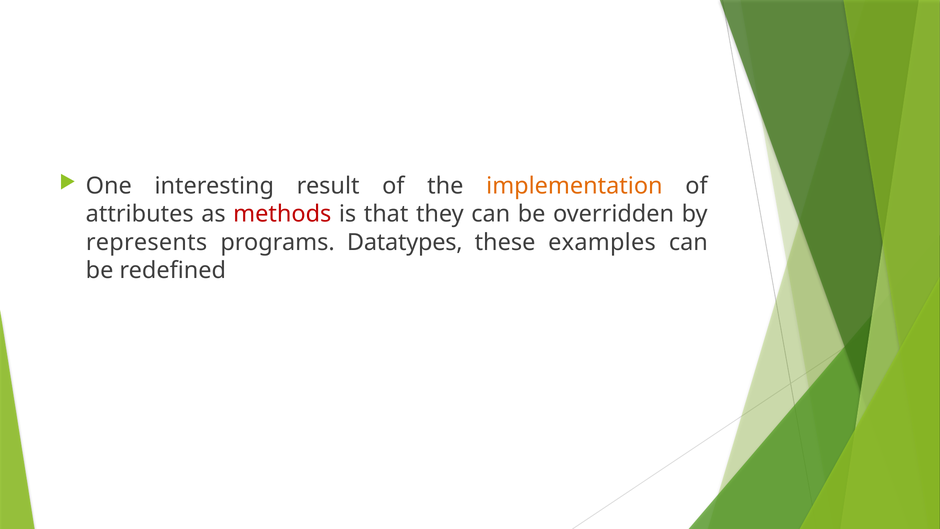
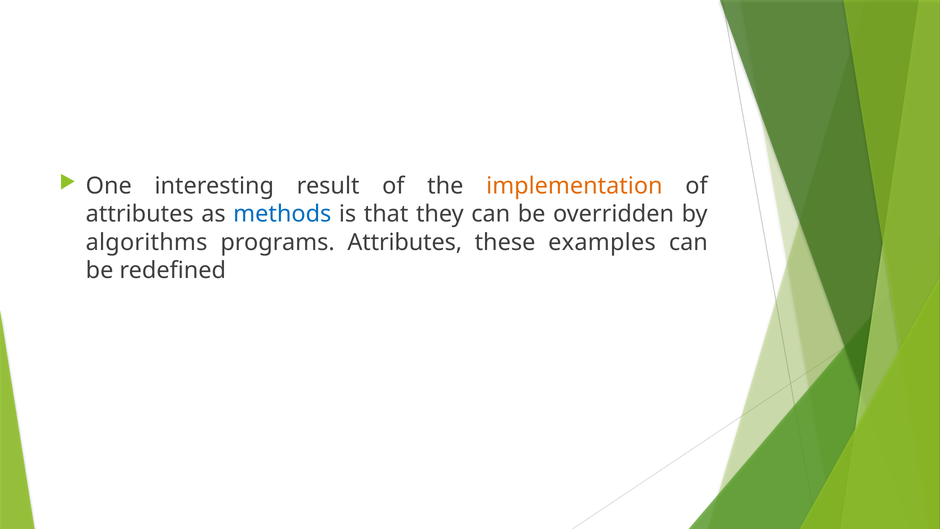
methods colour: red -> blue (282, 214)
represents: represents -> algorithms (147, 242)
programs Datatypes: Datatypes -> Attributes (405, 242)
